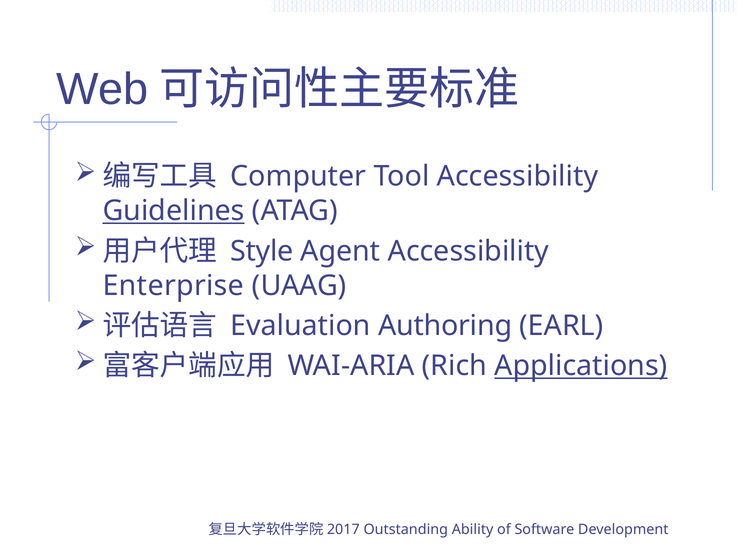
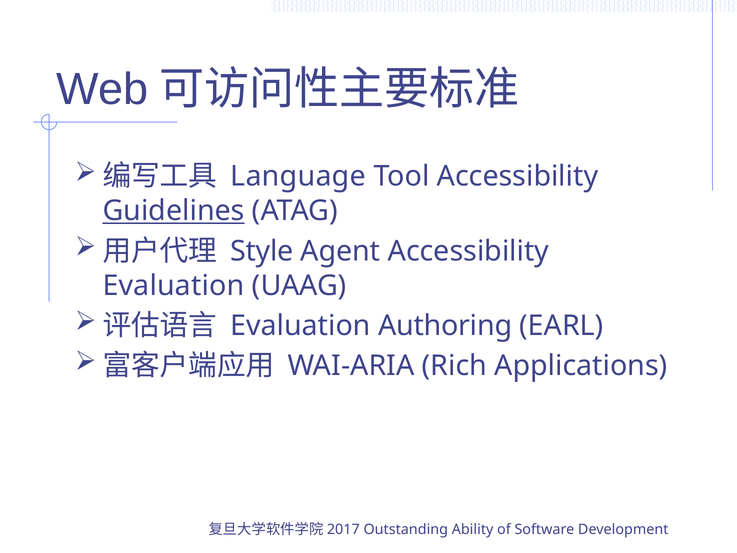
Computer: Computer -> Language (298, 176)
Enterprise: Enterprise -> Evaluation (173, 285)
Applications underline: present -> none (581, 366)
